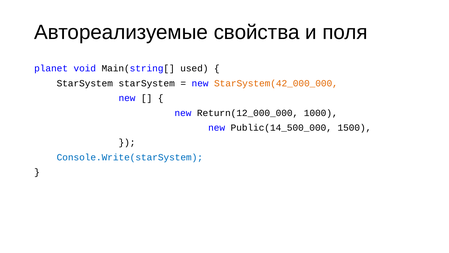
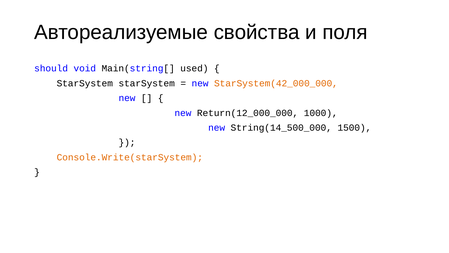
planet: planet -> should (51, 68)
Public(14_500_000: Public(14_500_000 -> String(14_500_000 (281, 128)
Console.Write(starSystem colour: blue -> orange (130, 157)
